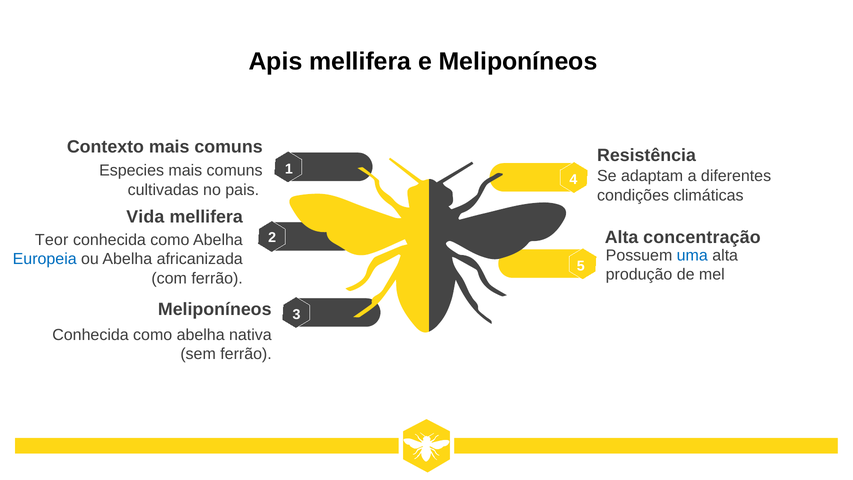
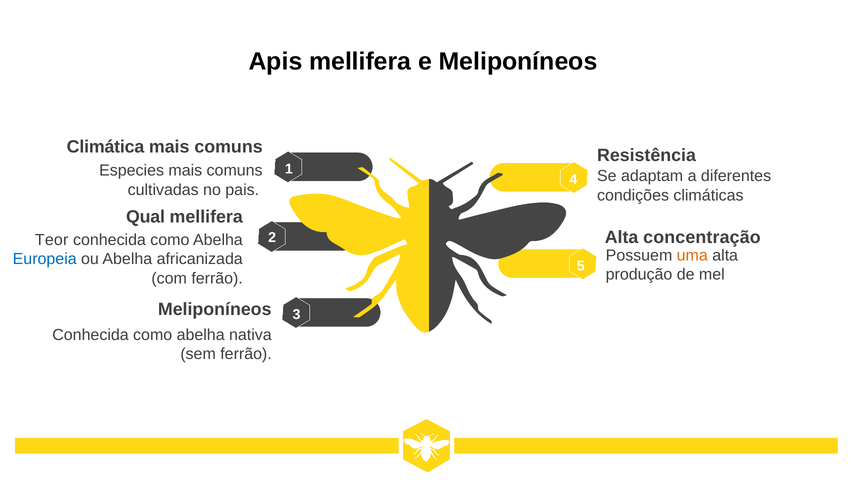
Contexto: Contexto -> Climática (106, 147)
Vida: Vida -> Qual (146, 217)
uma colour: blue -> orange (692, 255)
